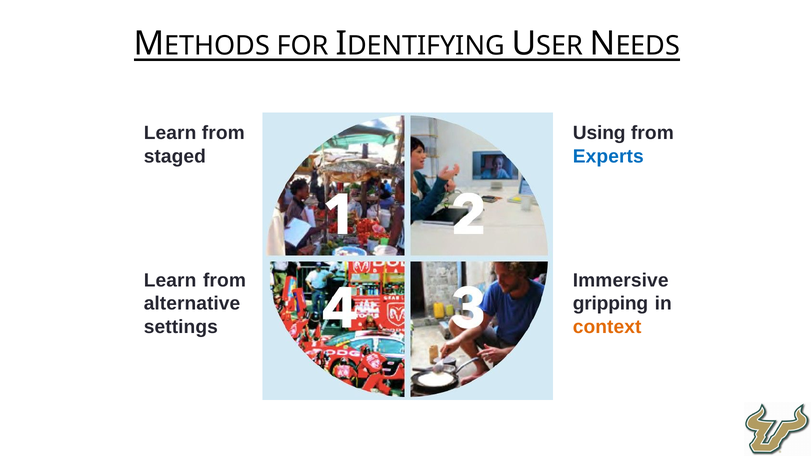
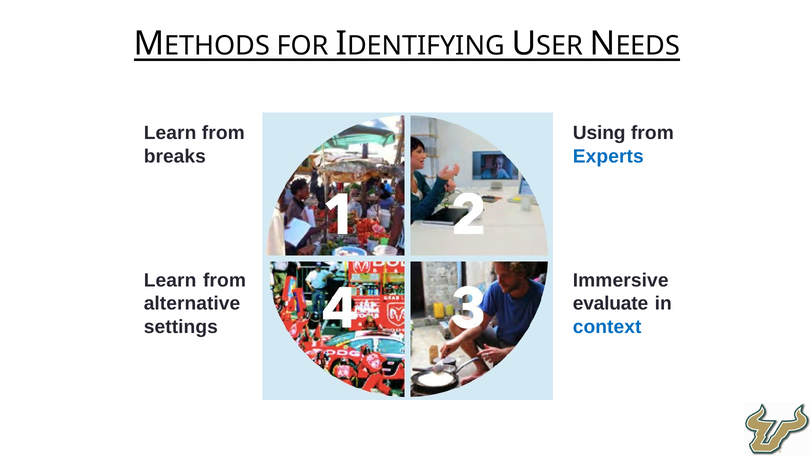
staged: staged -> breaks (175, 156)
gripping: gripping -> evaluate (610, 304)
context colour: orange -> blue (607, 327)
